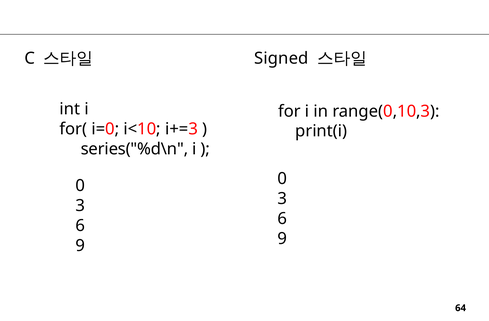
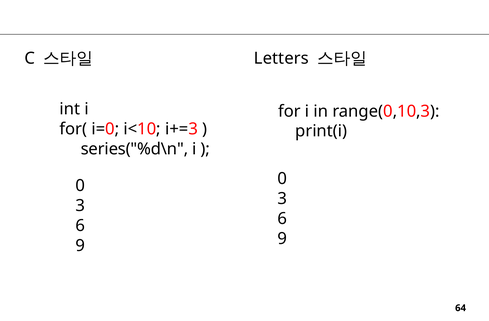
Signed: Signed -> Letters (281, 59)
